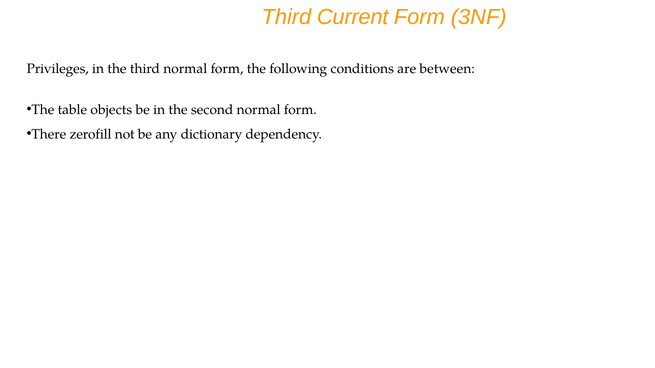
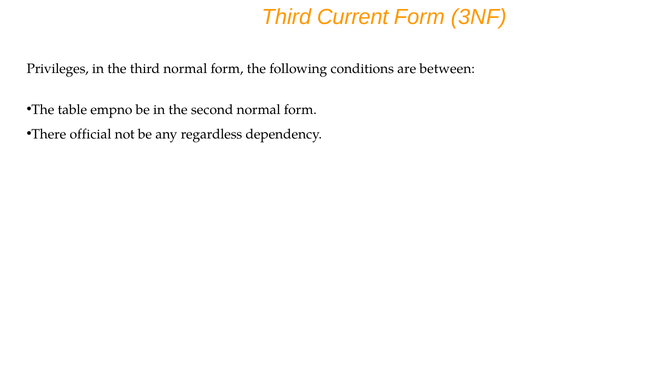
objects: objects -> empno (111, 110)
zerofill: zerofill -> official (91, 134)
dictionary: dictionary -> regardless (212, 134)
